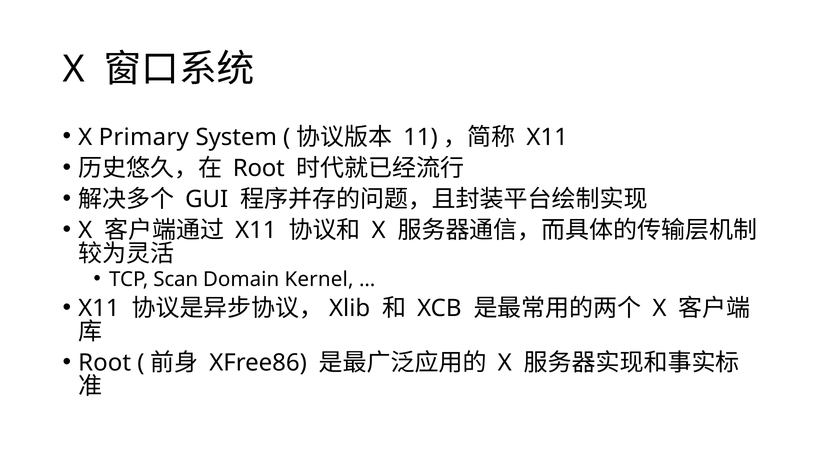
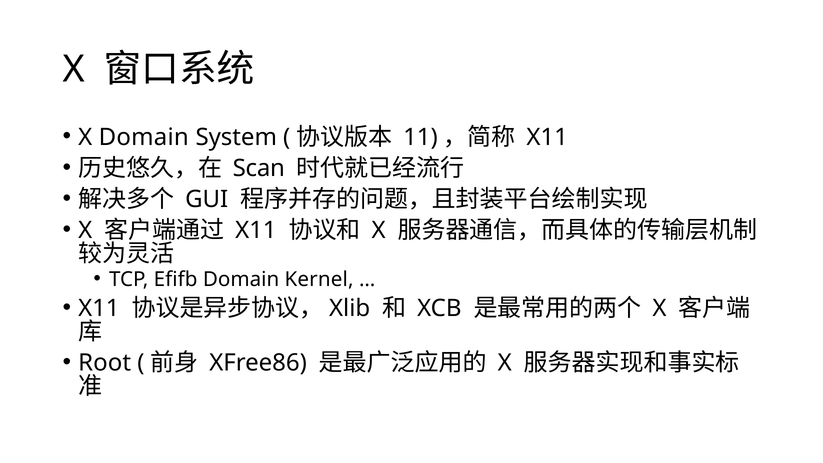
X Primary: Primary -> Domain (144, 137)
Root: Root -> Scan (259, 168)
Scan: Scan -> Efifb (176, 279)
